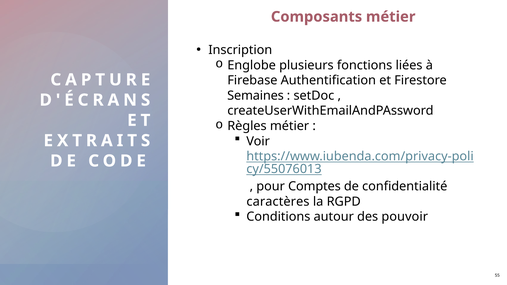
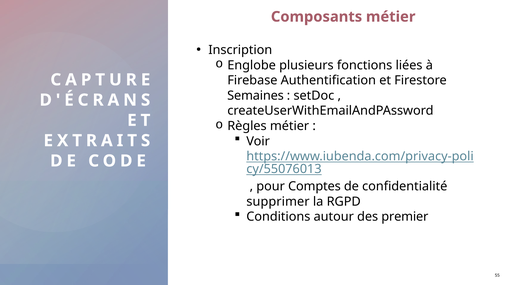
caractères: caractères -> supprimer (278, 202)
pouvoir: pouvoir -> premier (405, 217)
